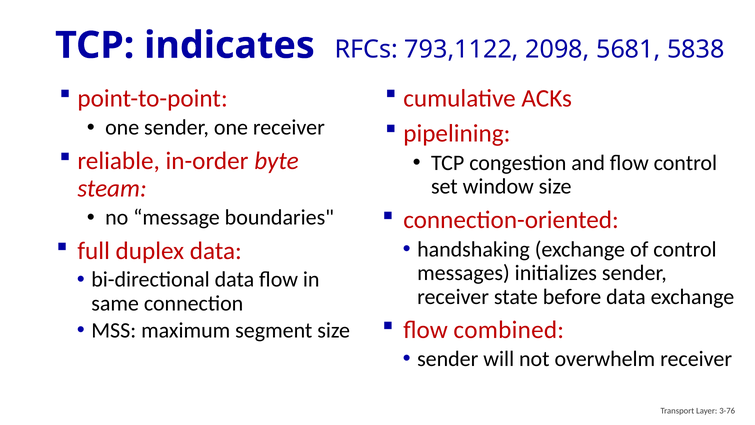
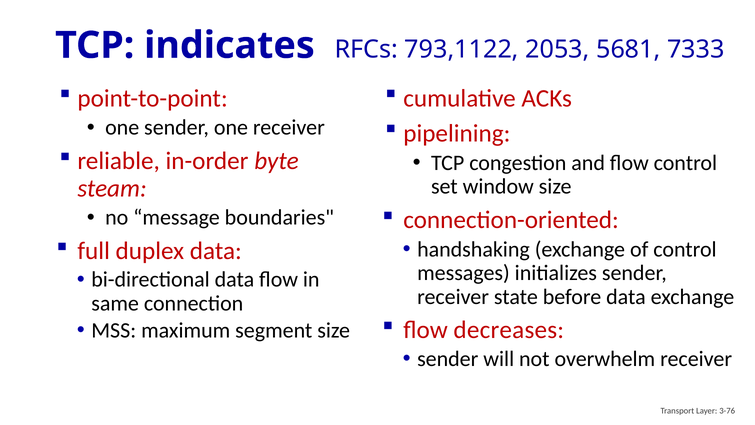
2098: 2098 -> 2053 (557, 50)
5838: 5838 -> 7333 (696, 50)
combined: combined -> decreases (509, 330)
